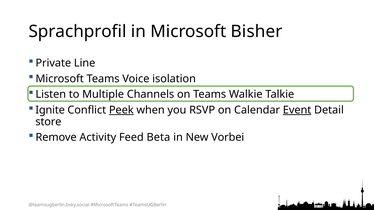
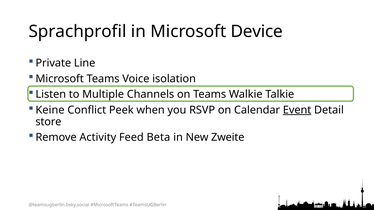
Bisher: Bisher -> Device (257, 31)
Ignite: Ignite -> Keine (50, 110)
Peek underline: present -> none (121, 110)
Vorbei: Vorbei -> Zweite (228, 138)
